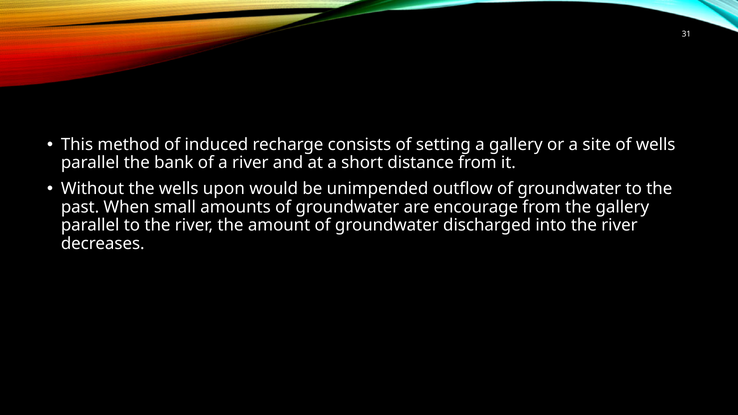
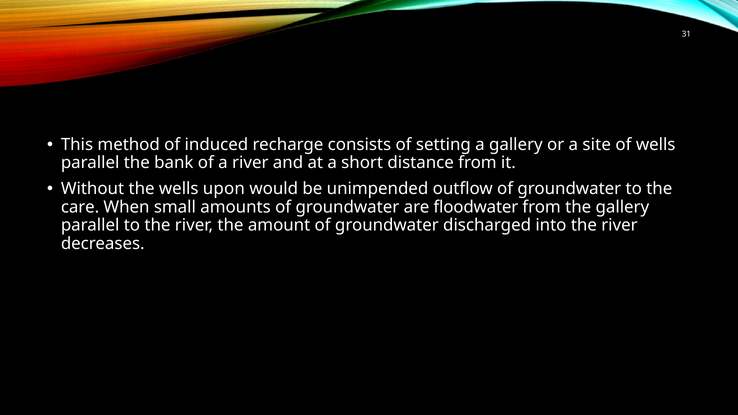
past: past -> care (80, 207)
encourage: encourage -> floodwater (476, 207)
